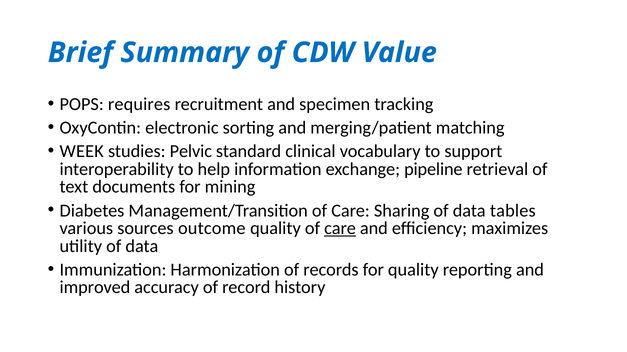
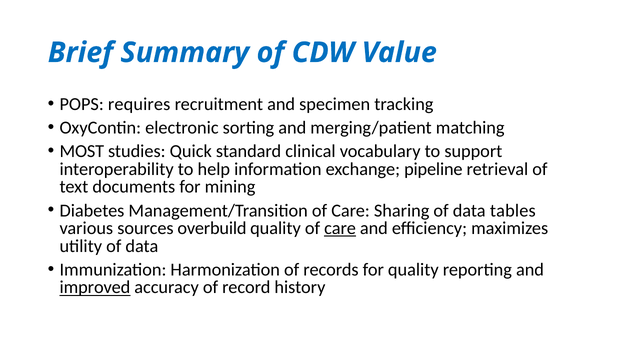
WEEK: WEEK -> MOST (82, 152)
Pelvic: Pelvic -> Quick (191, 152)
outcome: outcome -> overbuild (212, 229)
improved underline: none -> present (95, 288)
